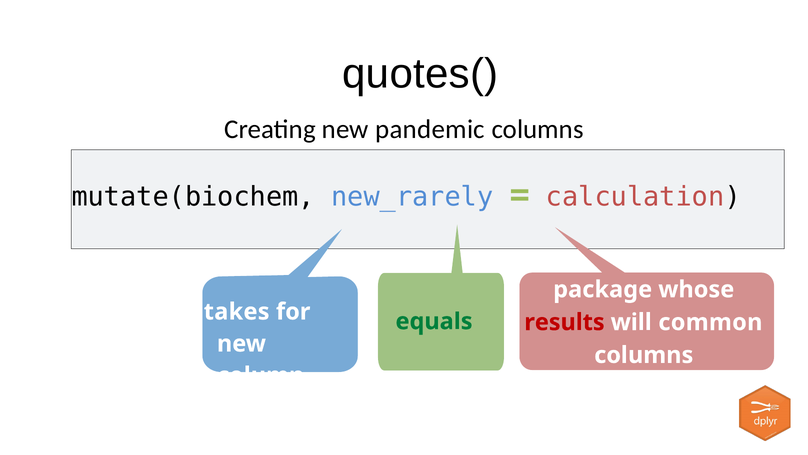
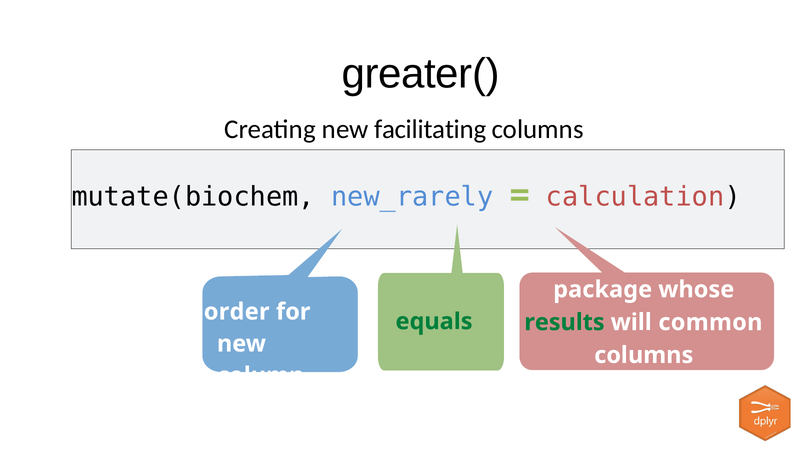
quotes(: quotes( -> greater( (421, 74)
pandemic: pandemic -> facilitating (430, 129)
takes: takes -> order (237, 311)
results colour: red -> green (565, 322)
